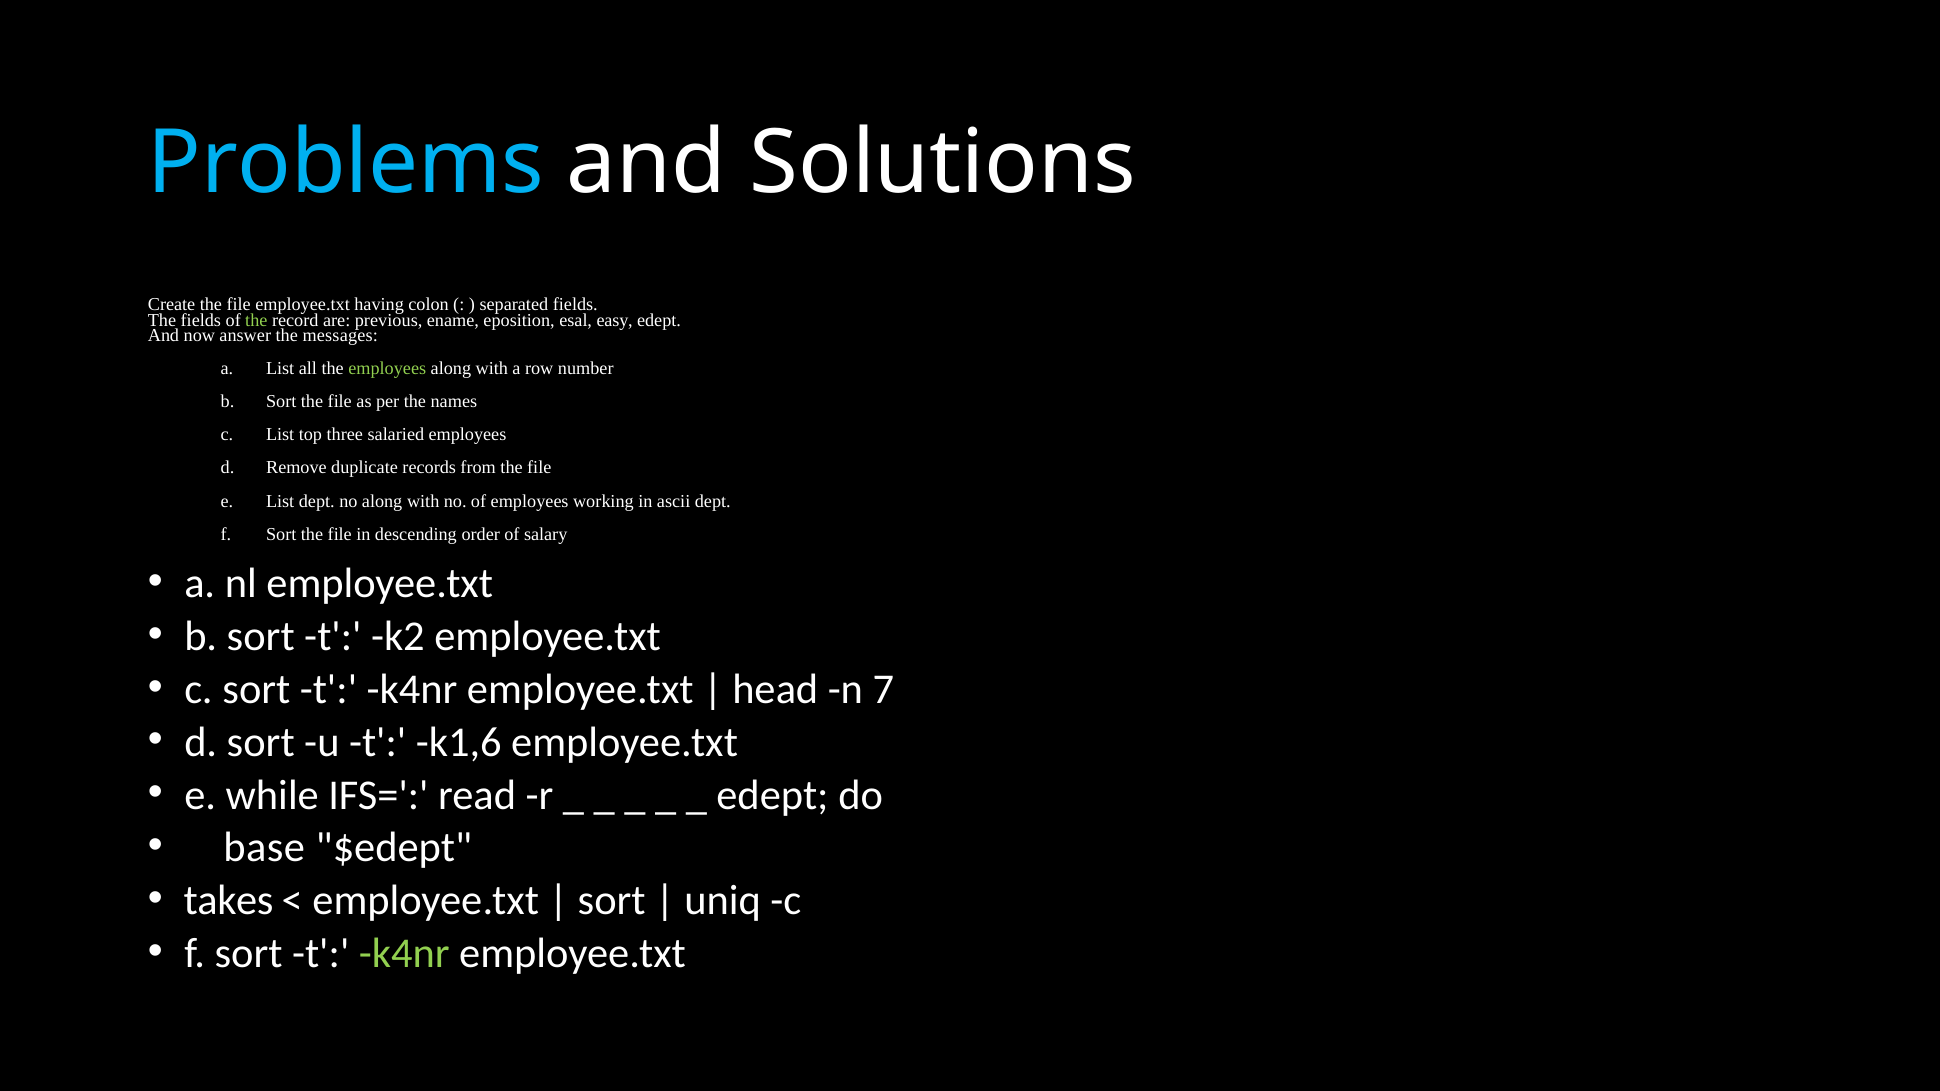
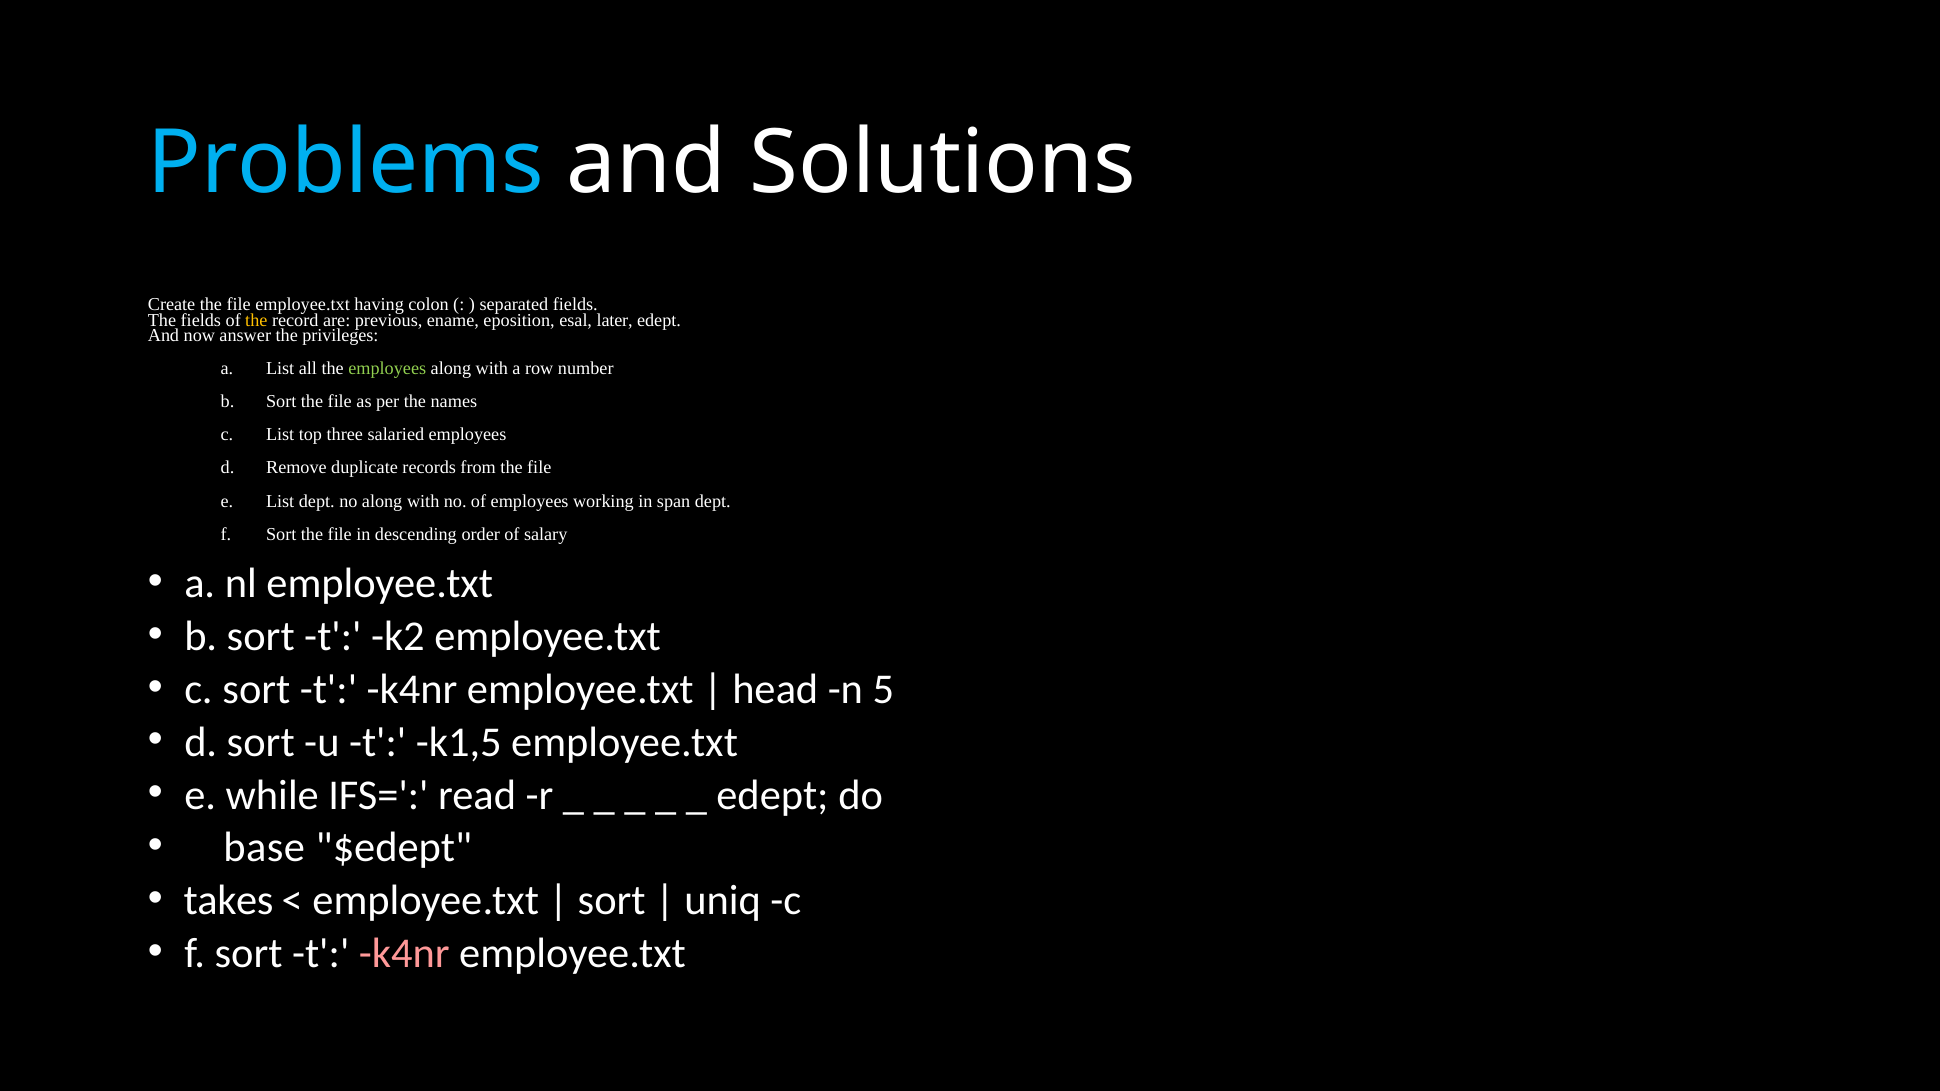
the colour: light green -> yellow (256, 320)
easy: easy -> later (615, 320)
messages: messages -> privileges (340, 336)
ascii: ascii -> span (674, 501)
7: 7 -> 5 (883, 690)
k1,6: k1,6 -> k1,5 (459, 743)
k4nr colour: light green -> pink (404, 954)
